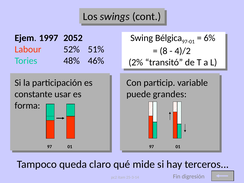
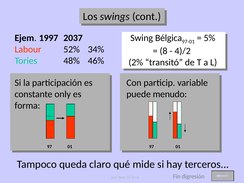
6%: 6% -> 5% (210, 38)
2052: 2052 -> 2037 (73, 38)
51%: 51% -> 34% (96, 49)
usar: usar -> only (63, 94)
grandes: grandes -> menudo (170, 94)
